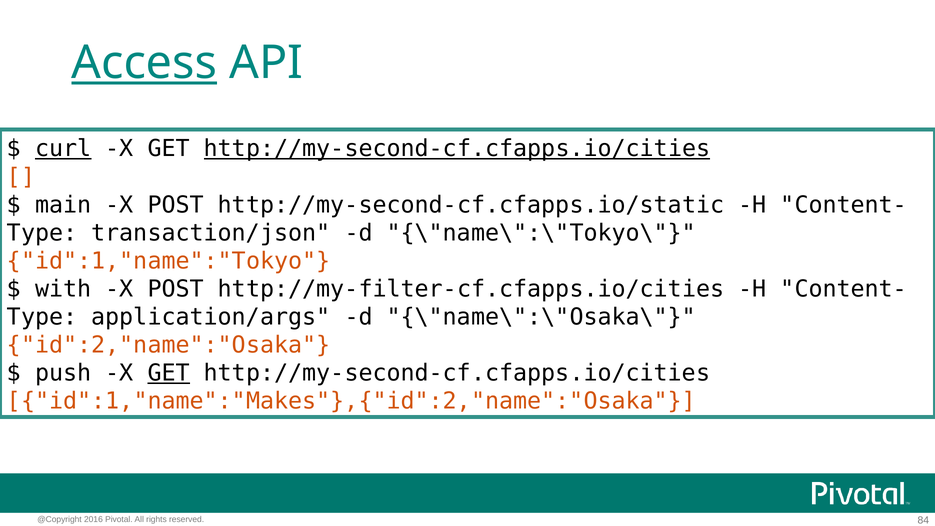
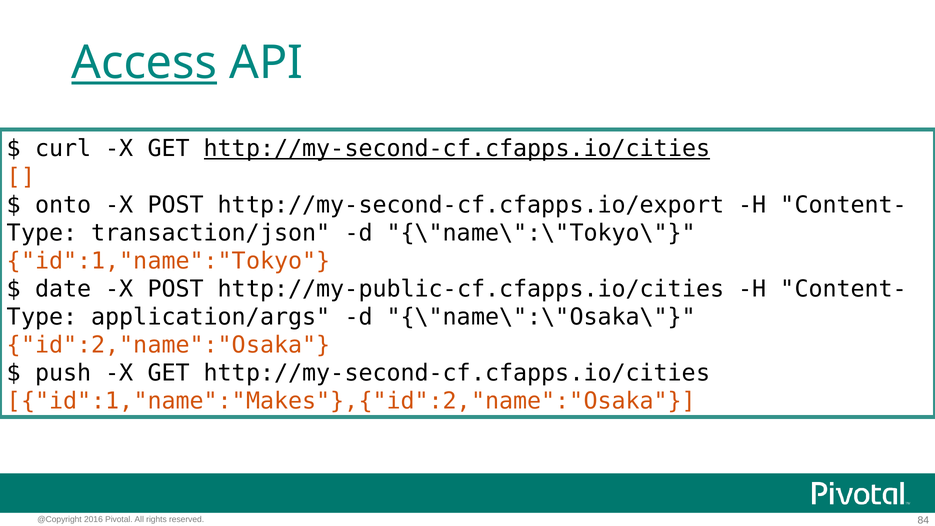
curl underline: present -> none (63, 149)
main: main -> onto (63, 205)
http://my-second-cf.cfapps.io/static: http://my-second-cf.cfapps.io/static -> http://my-second-cf.cfapps.io/export (471, 205)
with: with -> date (63, 289)
http://my-filter-cf.cfapps.io/cities: http://my-filter-cf.cfapps.io/cities -> http://my-public-cf.cfapps.io/cities (471, 289)
GET underline: present -> none (169, 373)
